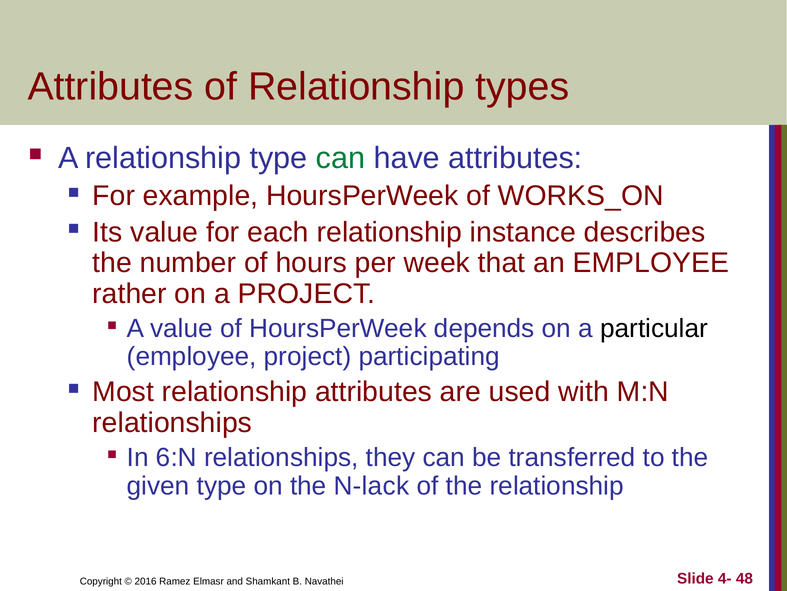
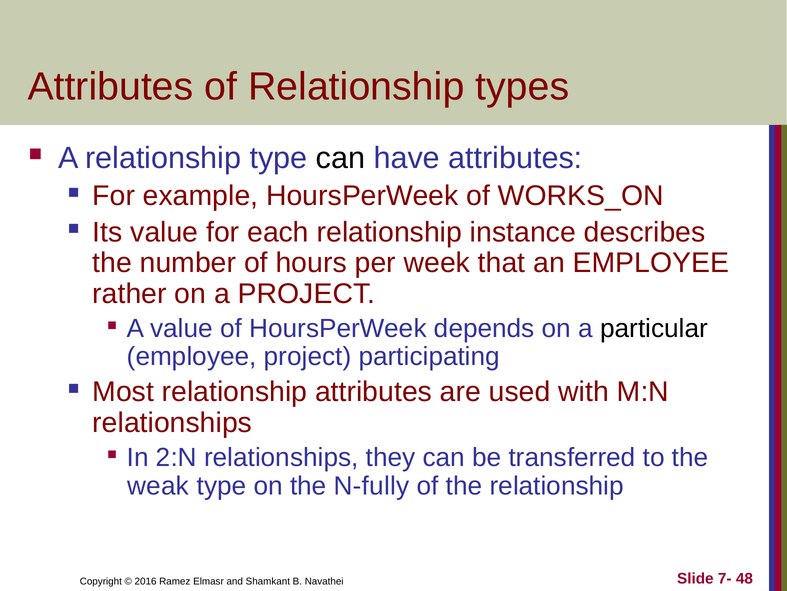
can colour: green -> black (341, 158)
6:N: 6:N -> 2:N (176, 457)
given: given -> weak (158, 485)
N-lack: N-lack -> N-fully (372, 485)
4-: 4- -> 7- (725, 578)
